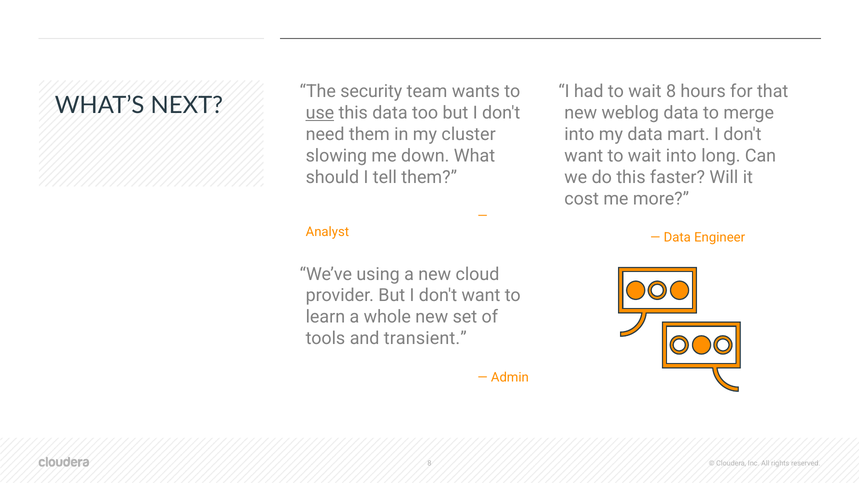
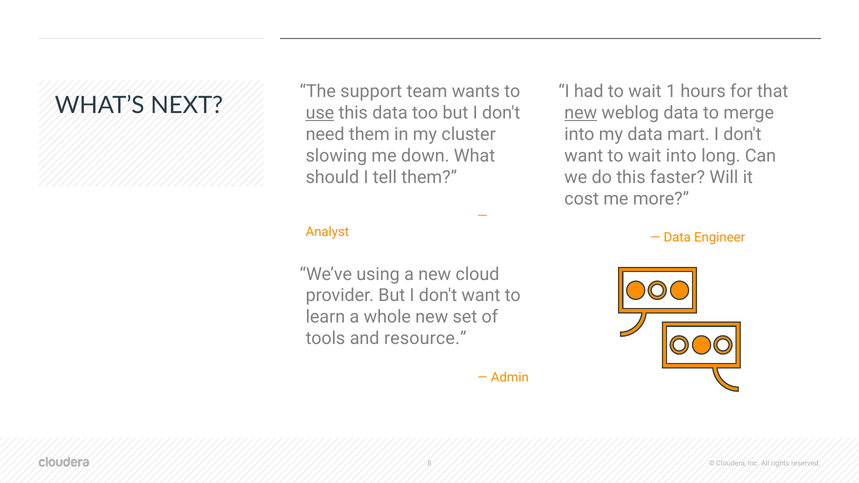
security: security -> support (371, 91)
wait 8: 8 -> 1 (671, 91)
new underline: none -> present (581, 113)
transient: transient -> resource (425, 339)
